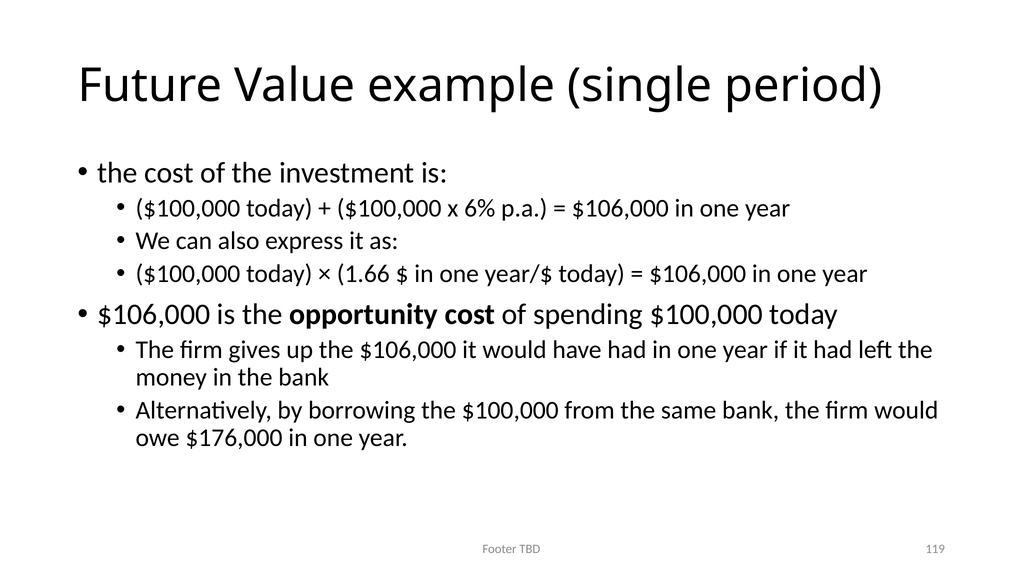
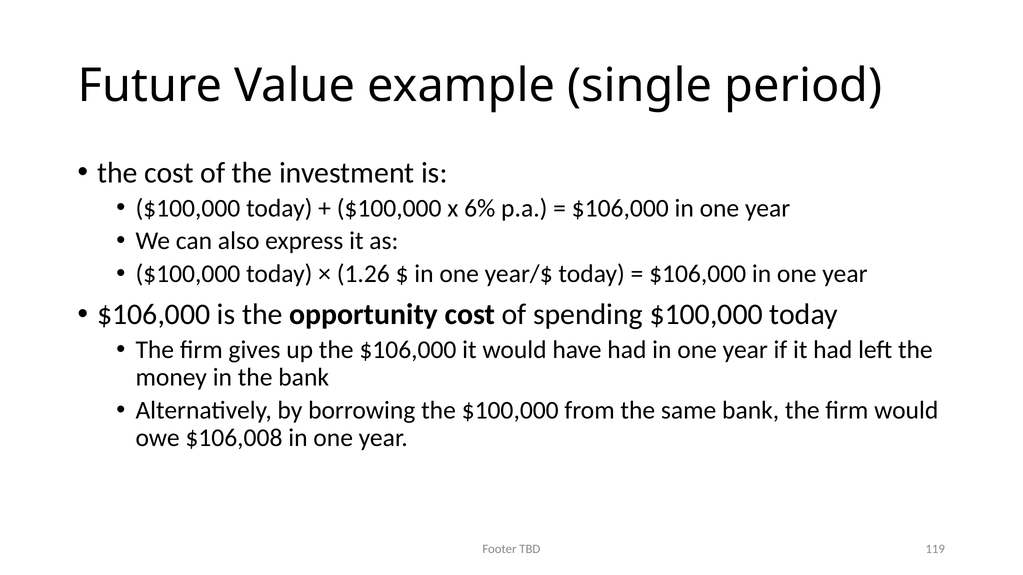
1.66: 1.66 -> 1.26 (363, 274)
$176,000: $176,000 -> $106,008 (234, 438)
